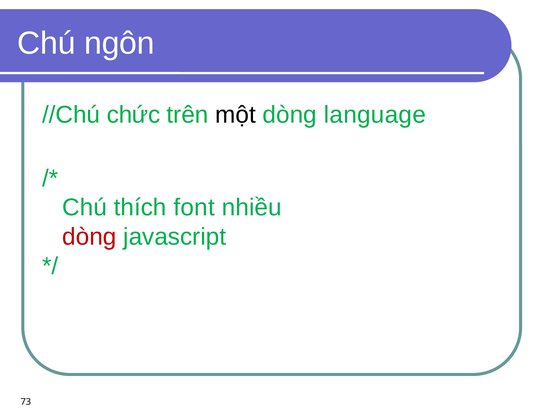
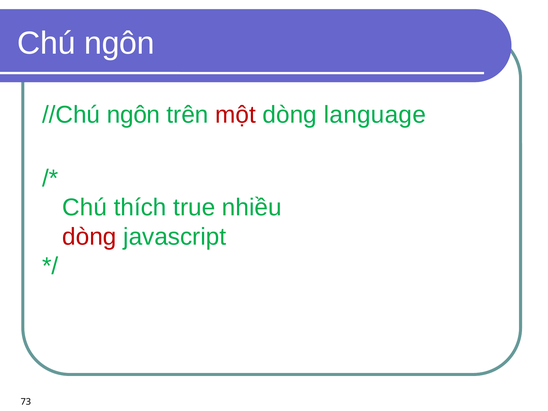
//Chú chức: chức -> ngôn (133, 115)
một colour: black -> red (236, 115)
font: font -> true (194, 208)
